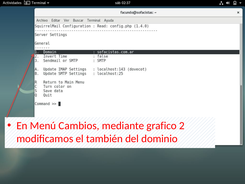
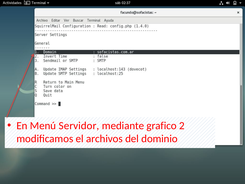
Cambios: Cambios -> Servidor (79, 125)
también: también -> archivos (104, 139)
